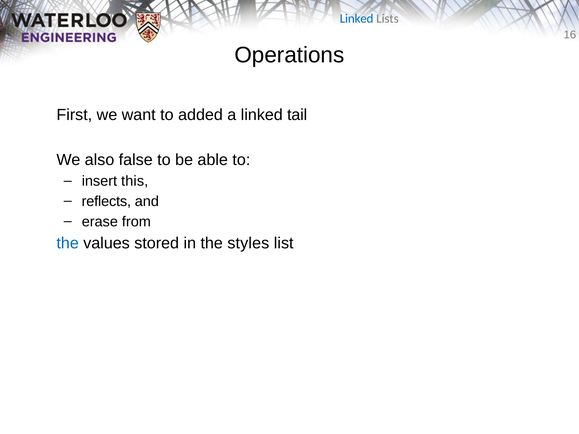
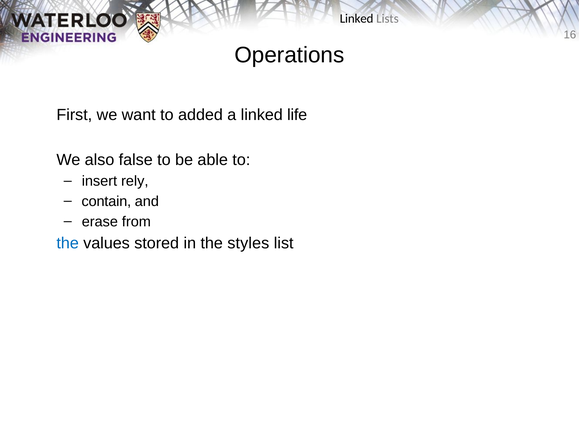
Linked colour: blue -> black (357, 18)
tail: tail -> life (297, 115)
this: this -> rely (135, 181)
reflects: reflects -> contain (106, 201)
